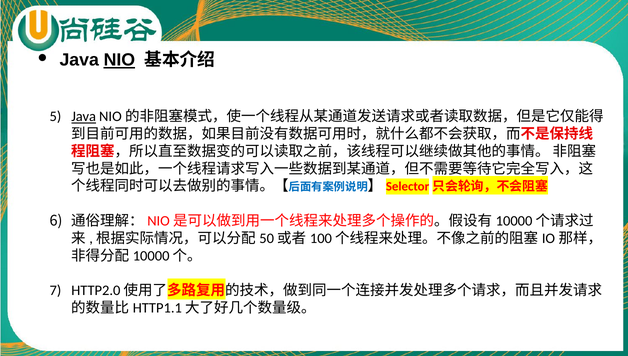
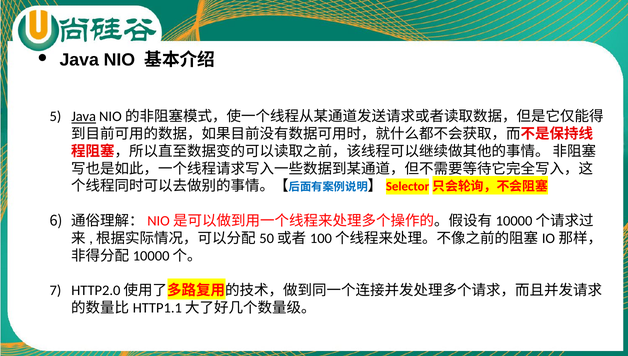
NIO underline: present -> none (119, 60)
